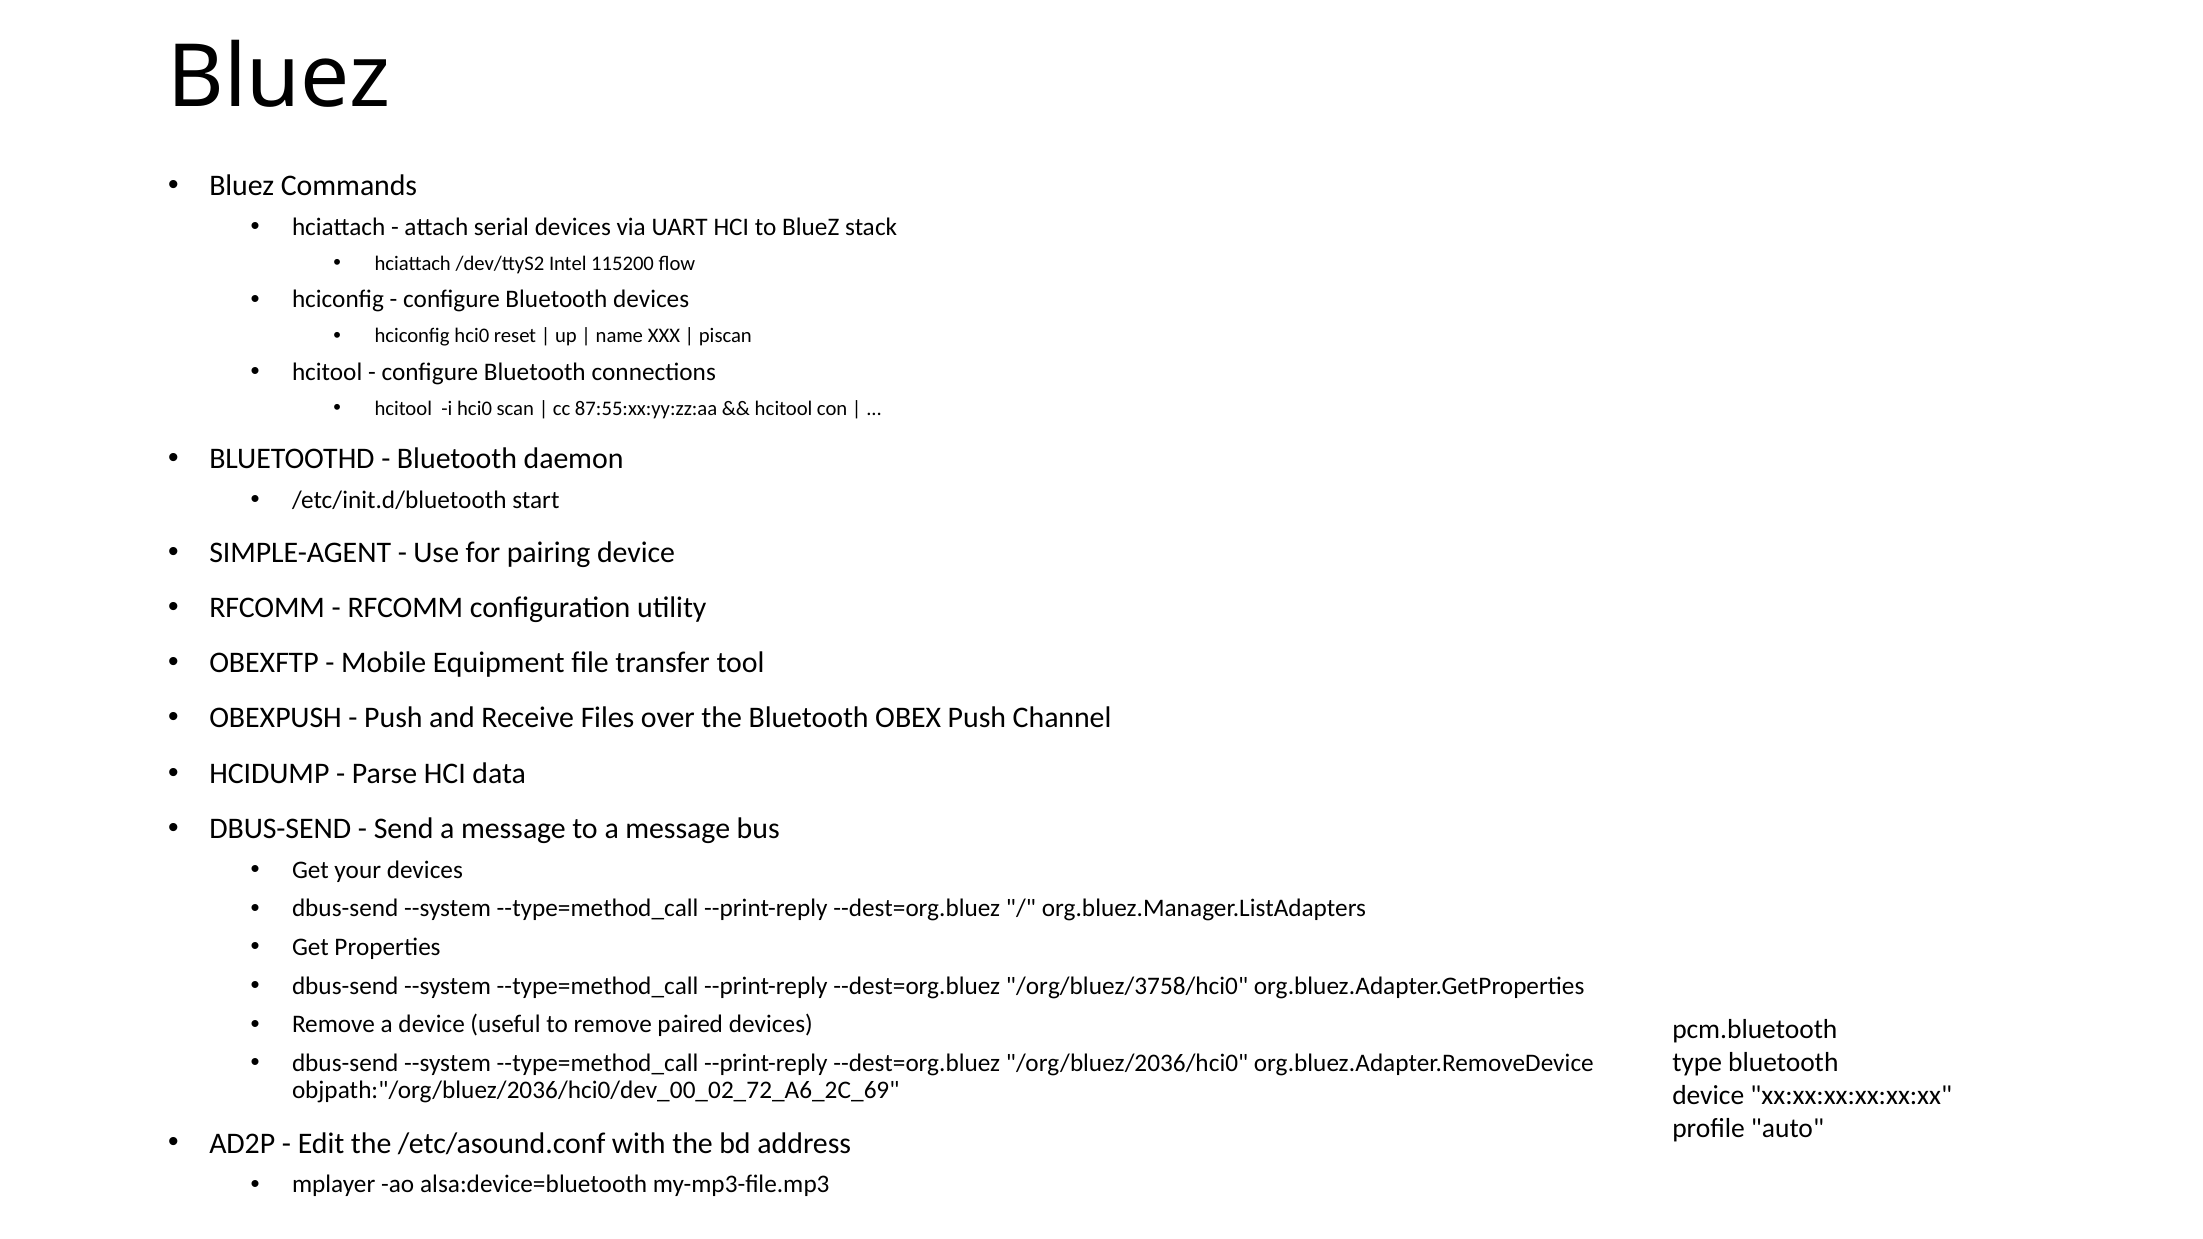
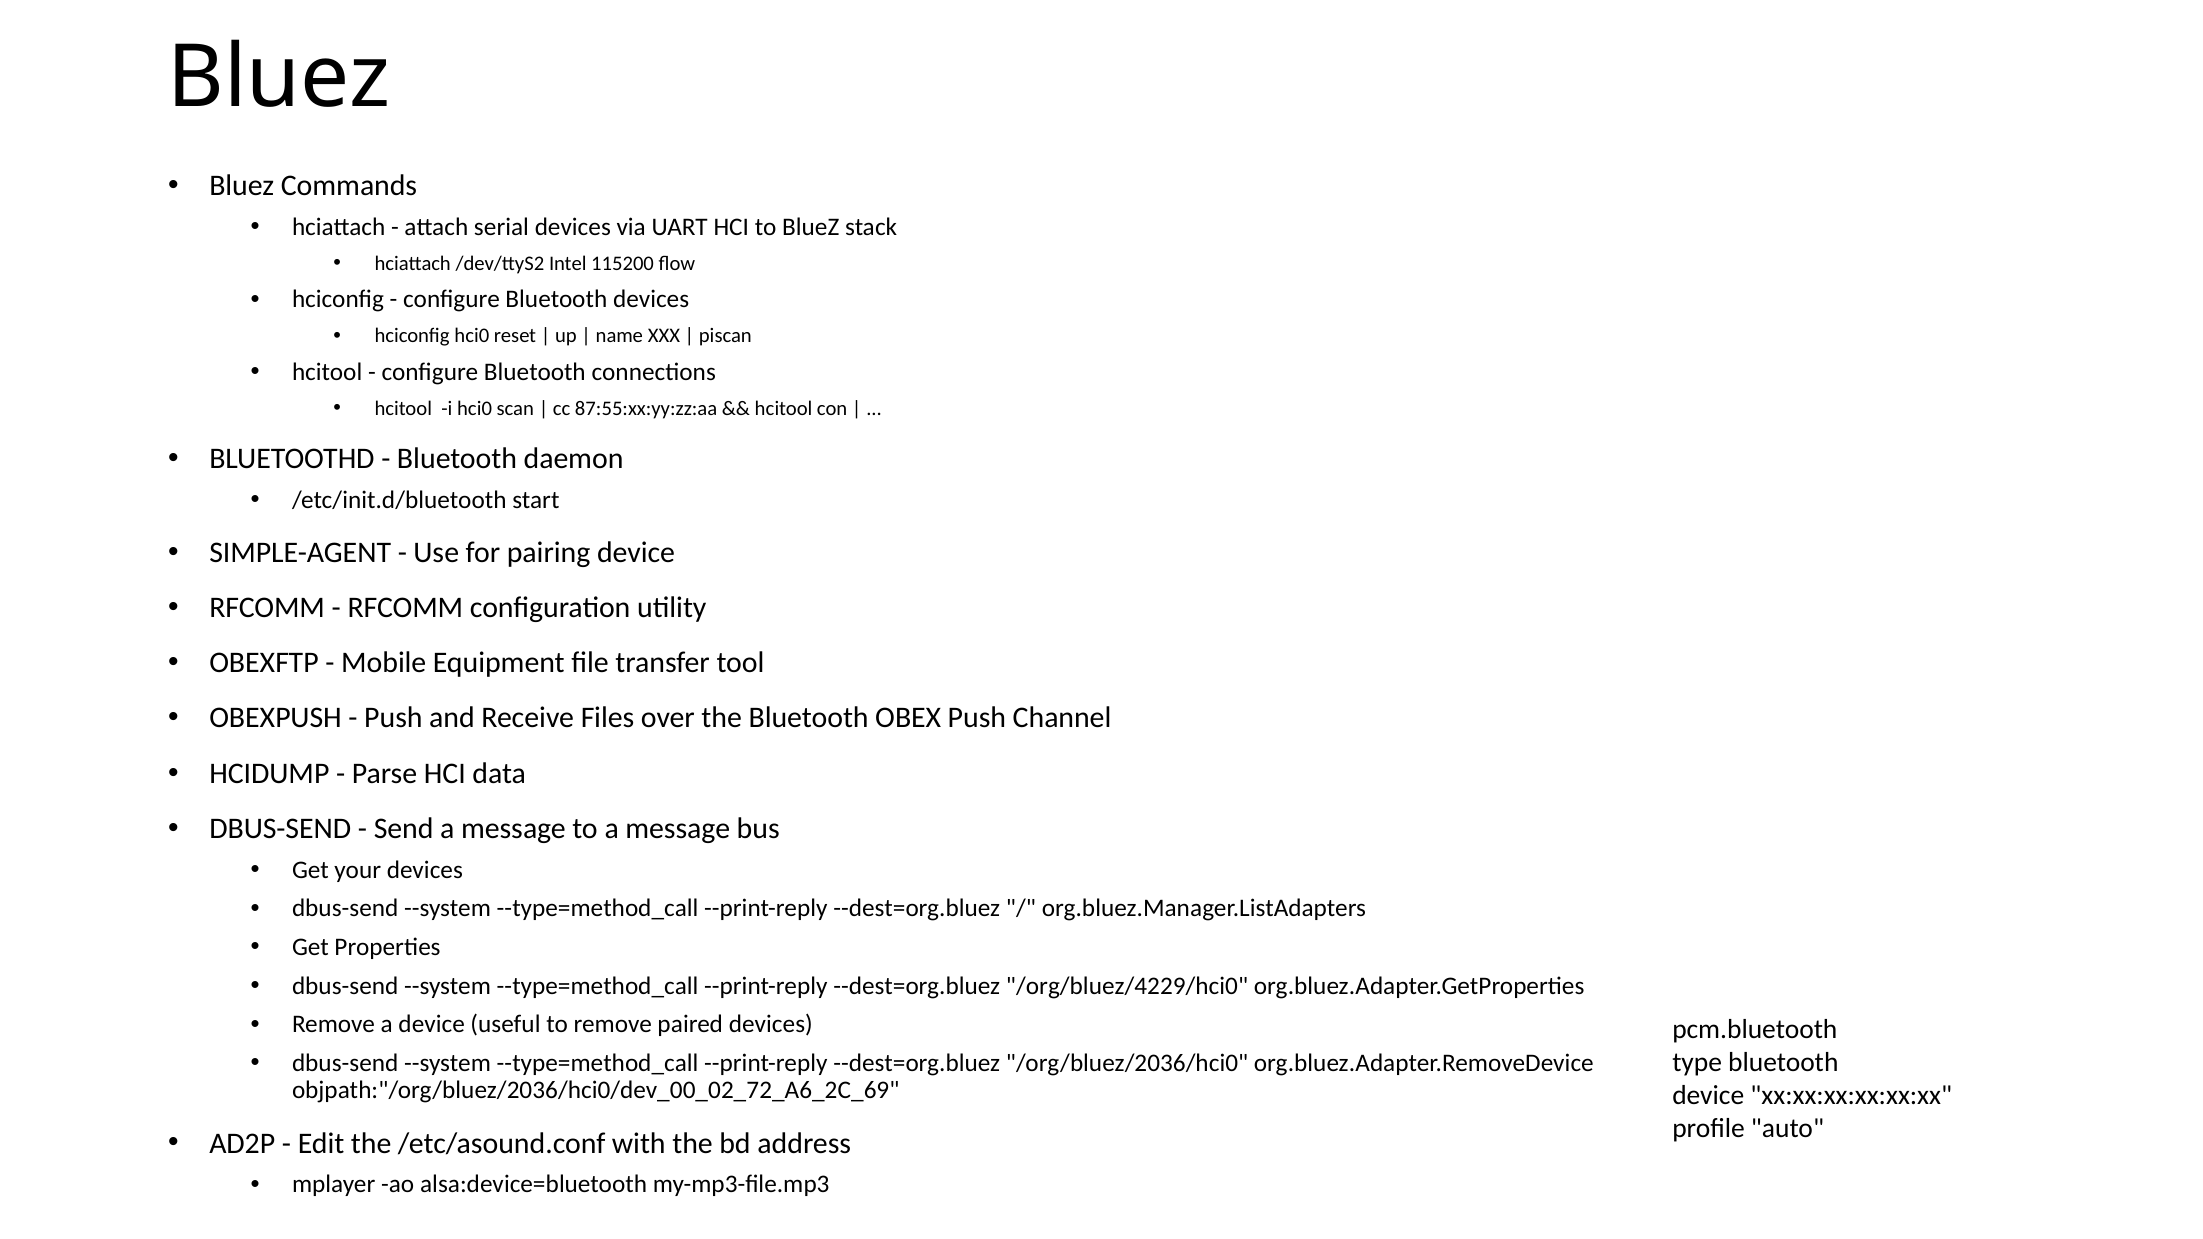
/org/bluez/3758/hci0: /org/bluez/3758/hci0 -> /org/bluez/4229/hci0 (1127, 986)
